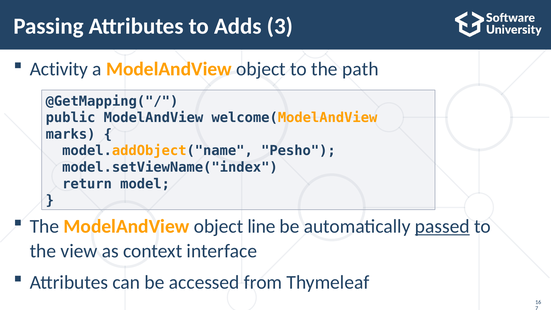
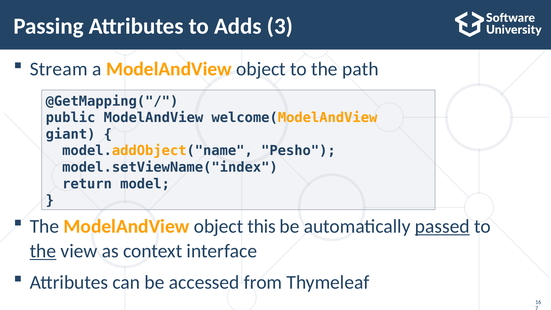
Activity: Activity -> Stream (59, 69)
marks: marks -> giant (71, 134)
line: line -> this (262, 226)
the underline: none -> present (43, 251)
